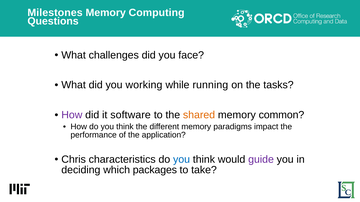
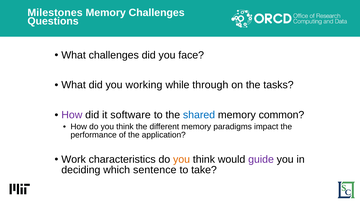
Memory Computing: Computing -> Challenges (157, 13)
running: running -> through (210, 85)
shared colour: orange -> blue (199, 115)
Chris: Chris -> Work (74, 160)
you colour: blue -> orange (182, 160)
packages: packages -> sentence (155, 170)
